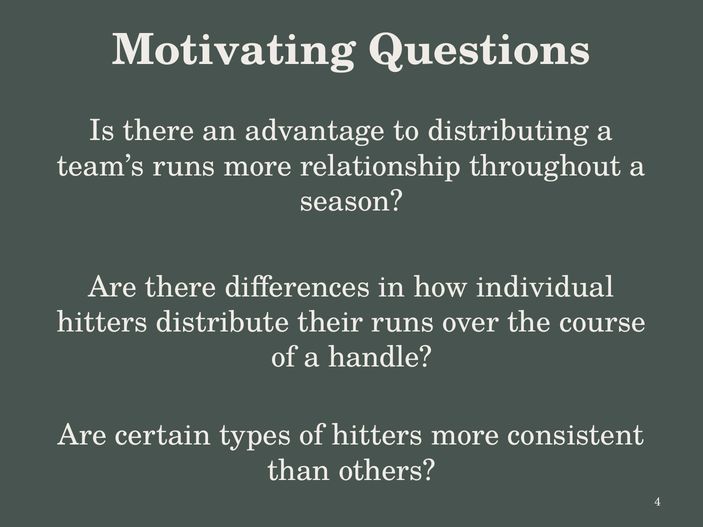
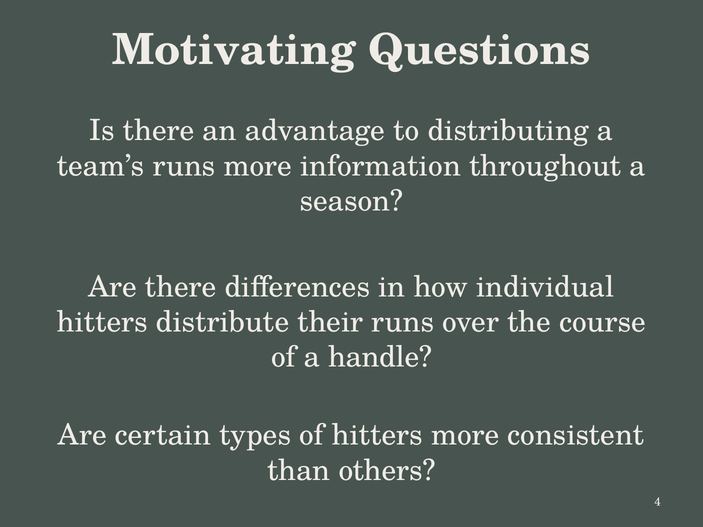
relationship: relationship -> information (380, 166)
